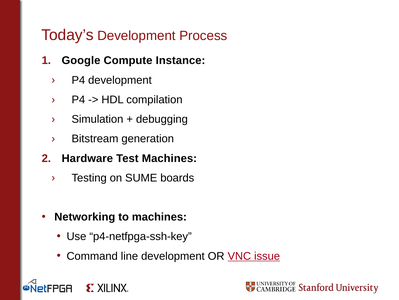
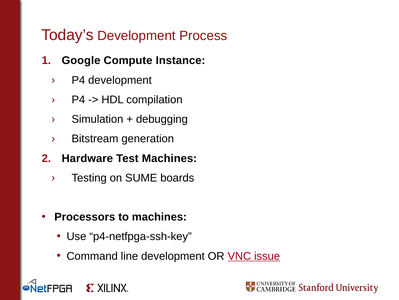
Networking: Networking -> Processors (85, 216)
